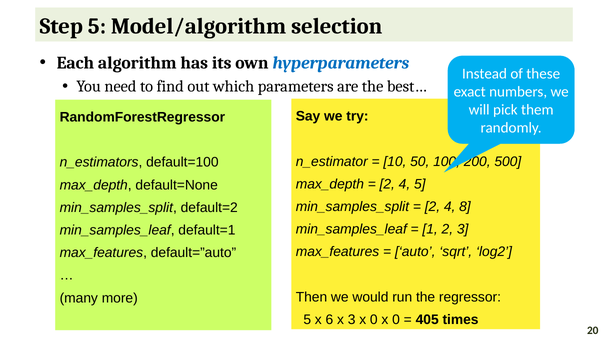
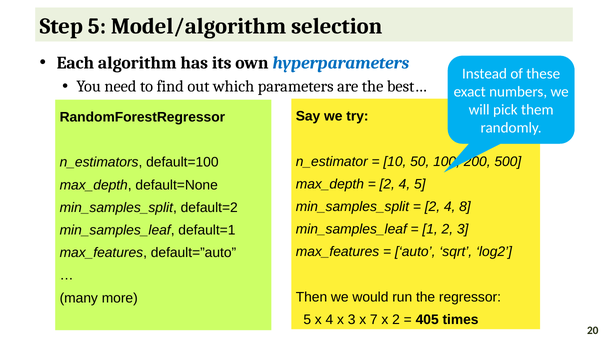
x 6: 6 -> 4 (329, 320)
3 x 0: 0 -> 7 (374, 320)
0: 0 -> 2 (396, 320)
